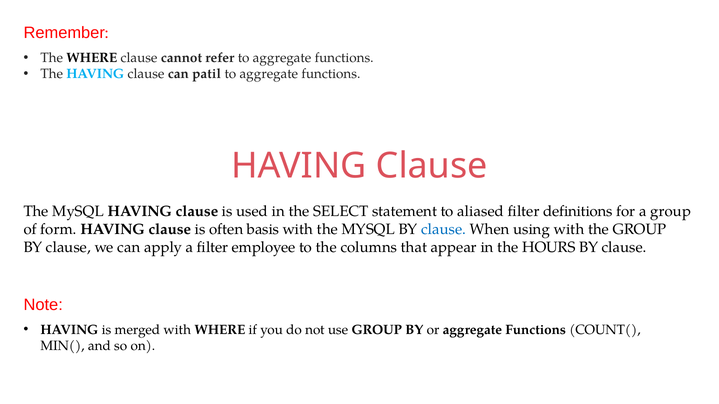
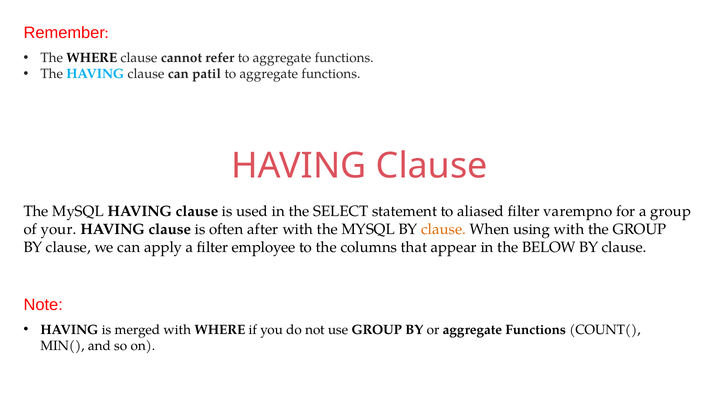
definitions: definitions -> varempno (578, 211)
form: form -> your (58, 229)
basis: basis -> after (263, 229)
clause colour: blue -> orange (444, 229)
HOURS: HOURS -> BELOW (549, 247)
